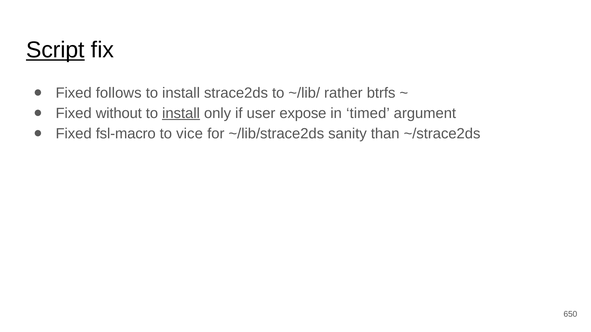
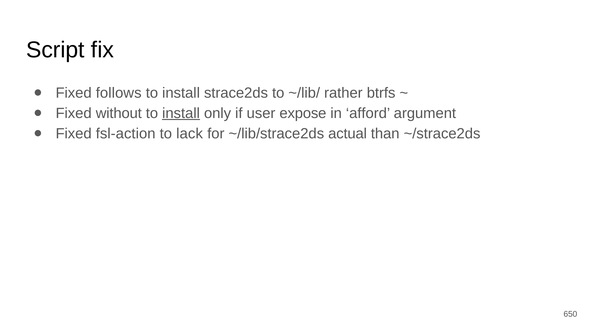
Script underline: present -> none (55, 50)
timed: timed -> afford (368, 113)
fsl-macro: fsl-macro -> fsl-action (126, 134)
vice: vice -> lack (190, 134)
sanity: sanity -> actual (348, 134)
